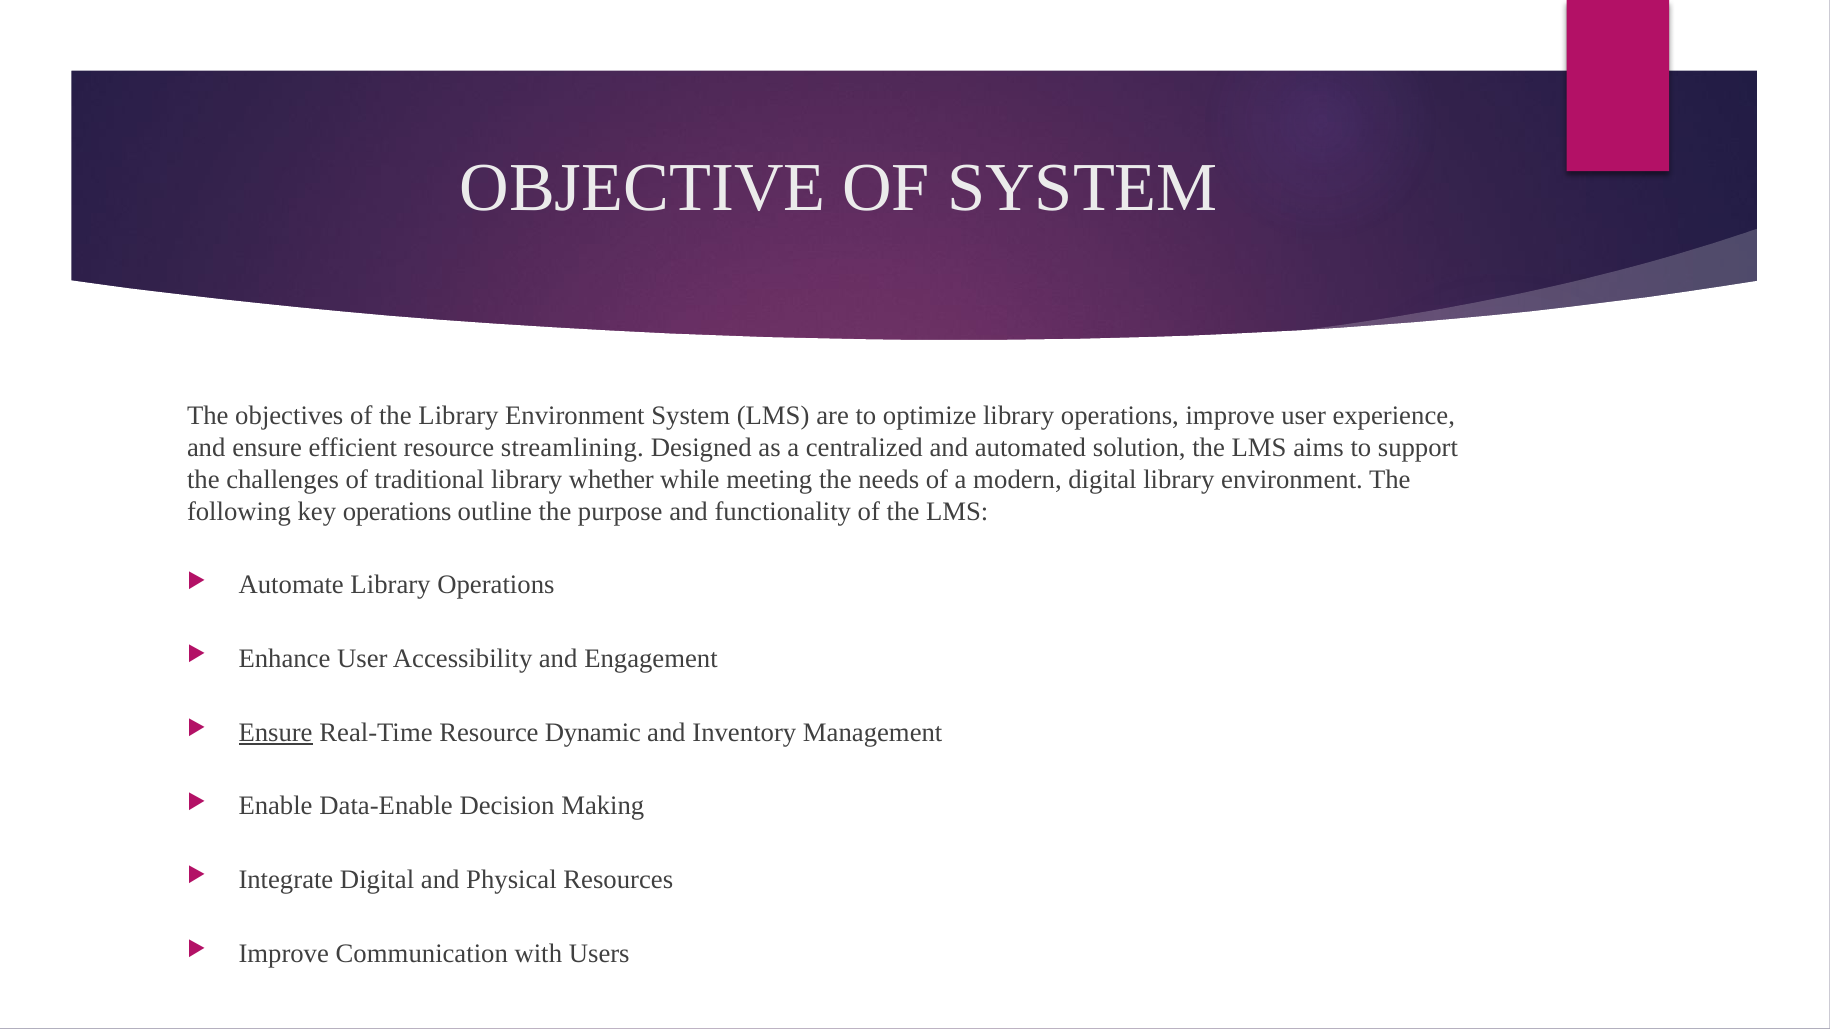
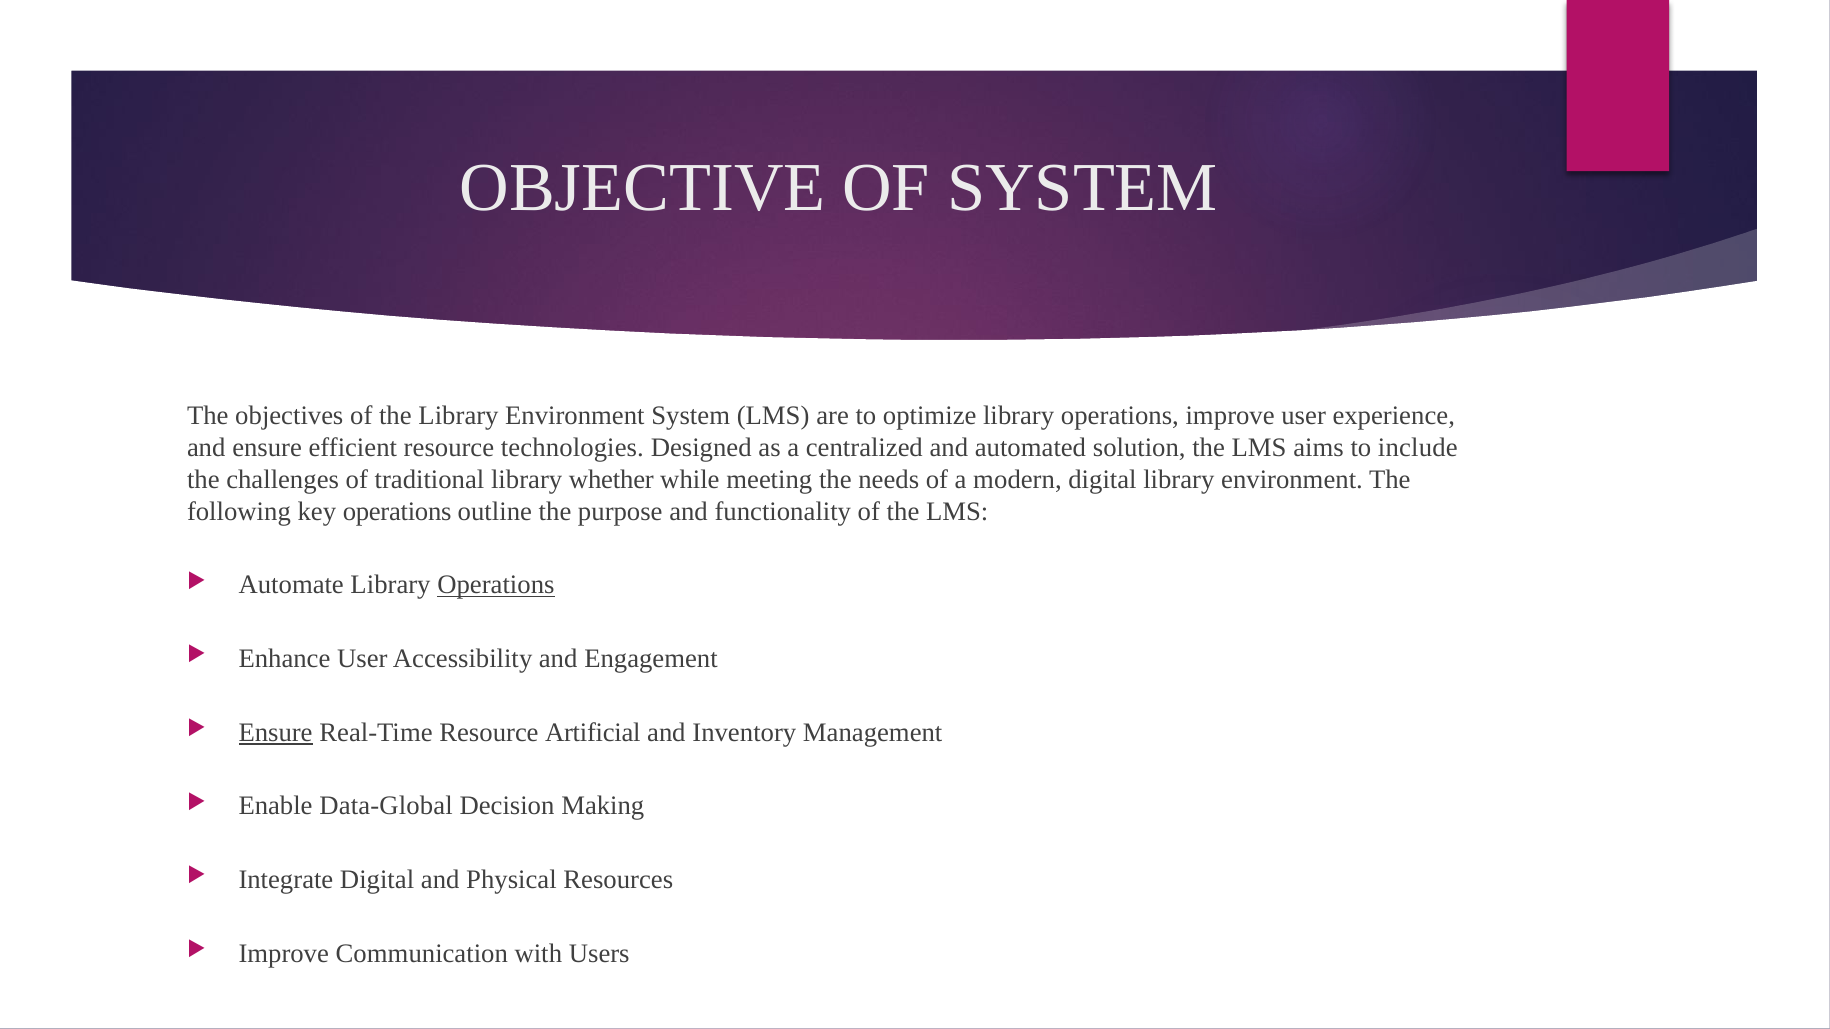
streamlining: streamlining -> technologies (572, 448)
support: support -> include (1418, 448)
Operations underline: none -> present (496, 585)
Dynamic: Dynamic -> Artificial (593, 733)
Data-Enable: Data-Enable -> Data-Global (386, 806)
